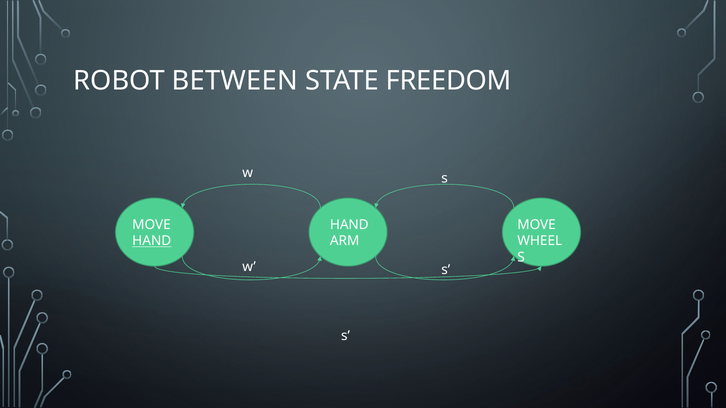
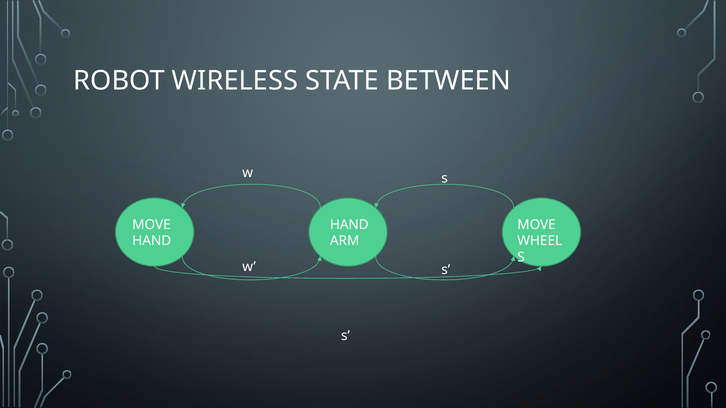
BETWEEN: BETWEEN -> WIRELESS (235, 81)
FREEDOM: FREEDOM -> BETWEEN (448, 81)
HAND underline: present -> none (152, 241)
